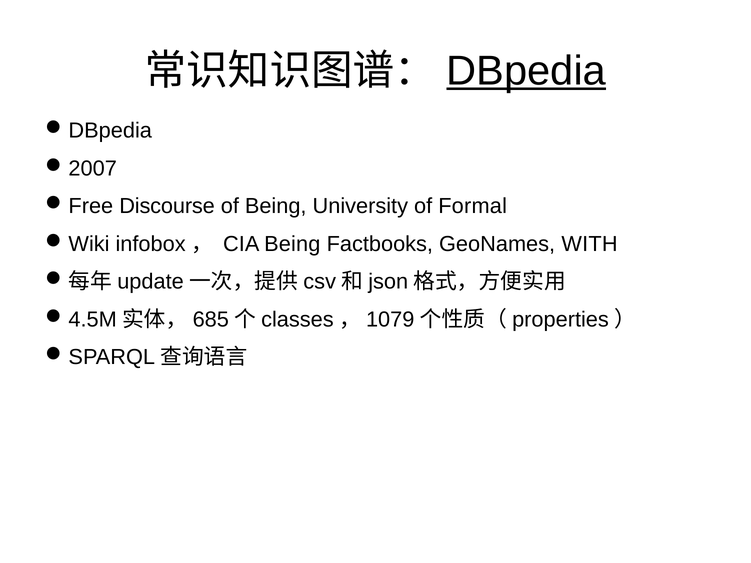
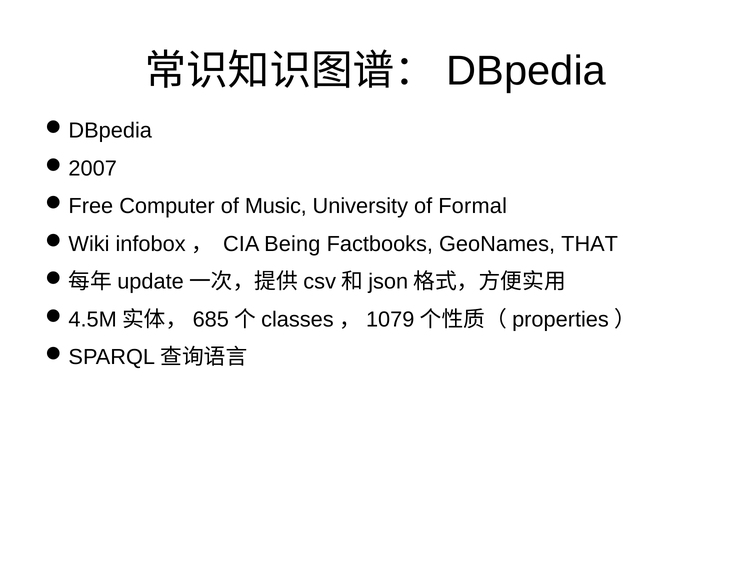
DBpedia underline: present -> none (526, 71)
Discourse: Discourse -> Computer (167, 206)
of Being: Being -> Music (276, 206)
WITH: WITH -> THAT (590, 244)
